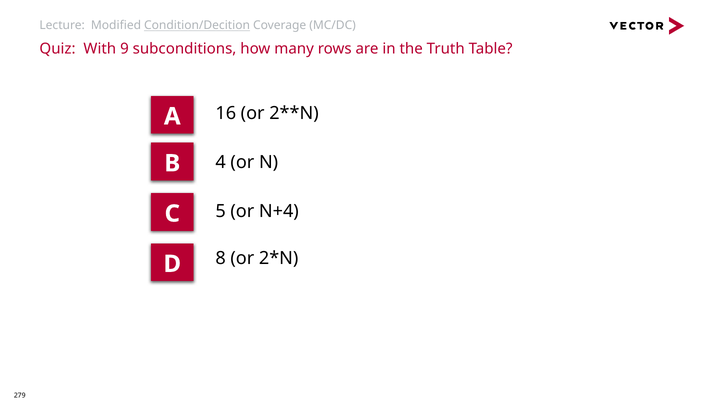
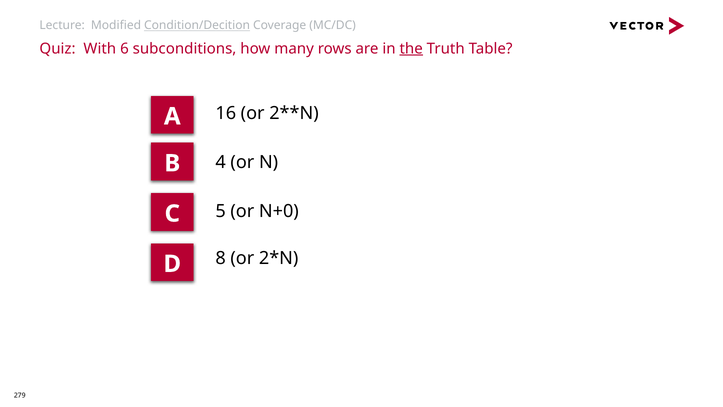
9: 9 -> 6 (124, 49)
the underline: none -> present (411, 49)
N+4: N+4 -> N+0 (279, 211)
